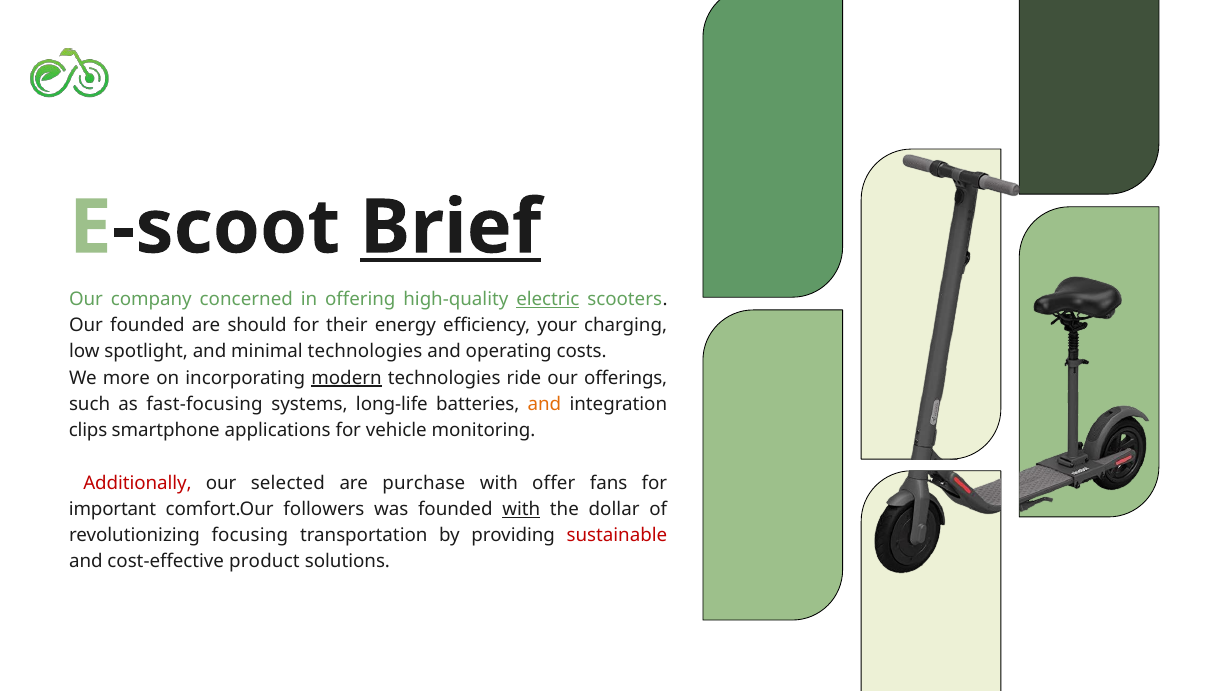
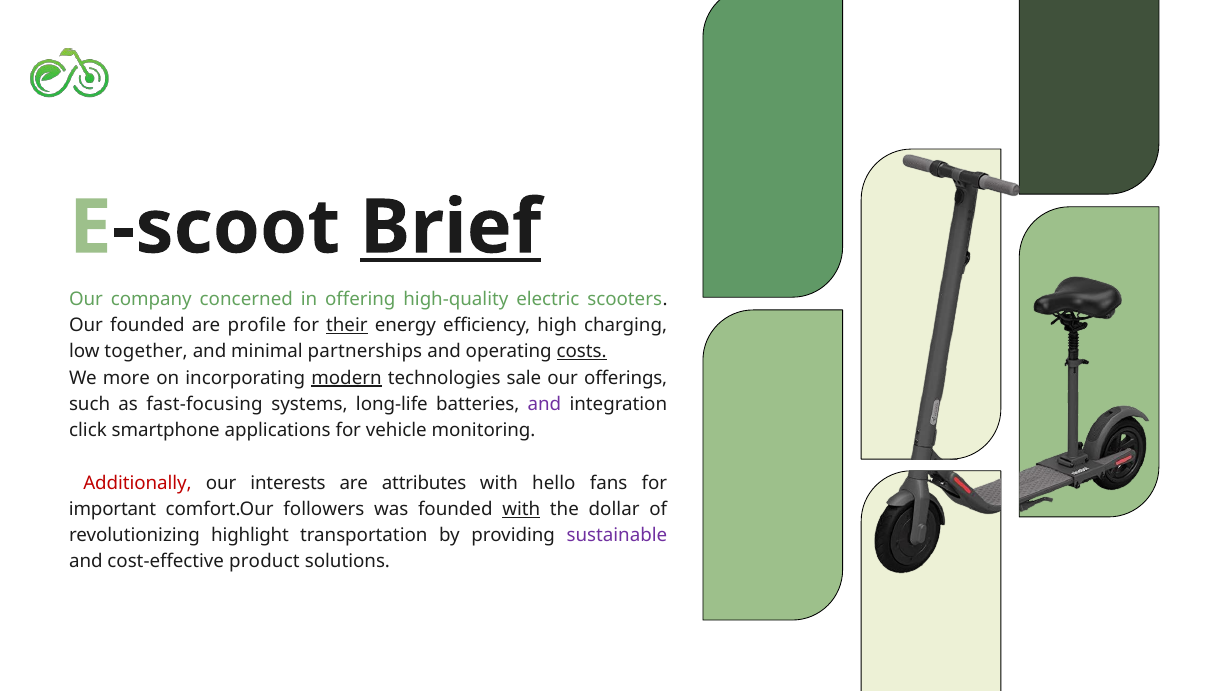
electric underline: present -> none (548, 299)
should: should -> profile (257, 325)
their underline: none -> present (347, 325)
your: your -> high (557, 325)
spotlight: spotlight -> together (146, 352)
minimal technologies: technologies -> partnerships (365, 352)
costs underline: none -> present (582, 352)
ride: ride -> sale (524, 378)
and colour: orange -> purple (544, 404)
clips: clips -> click (88, 430)
selected: selected -> interests (288, 483)
purchase: purchase -> attributes (424, 483)
offer: offer -> hello (554, 483)
focusing: focusing -> highlight (250, 535)
sustainable colour: red -> purple (617, 535)
